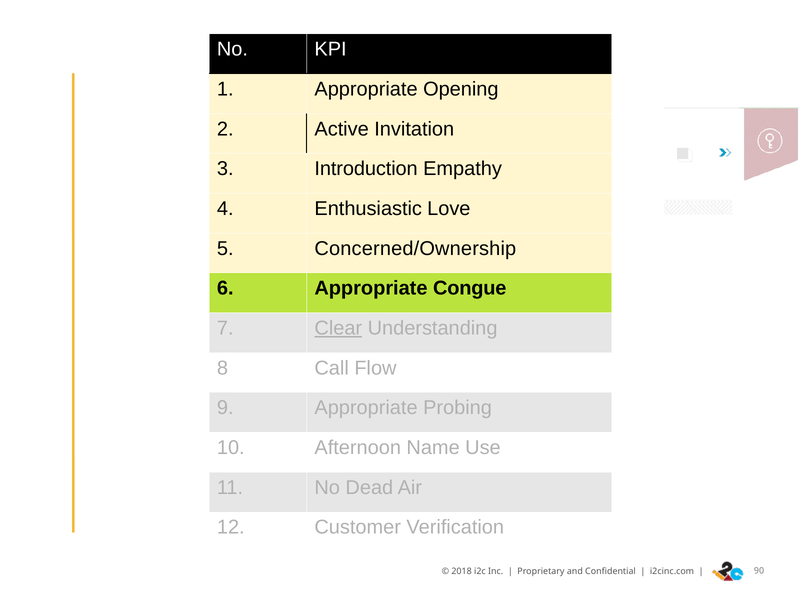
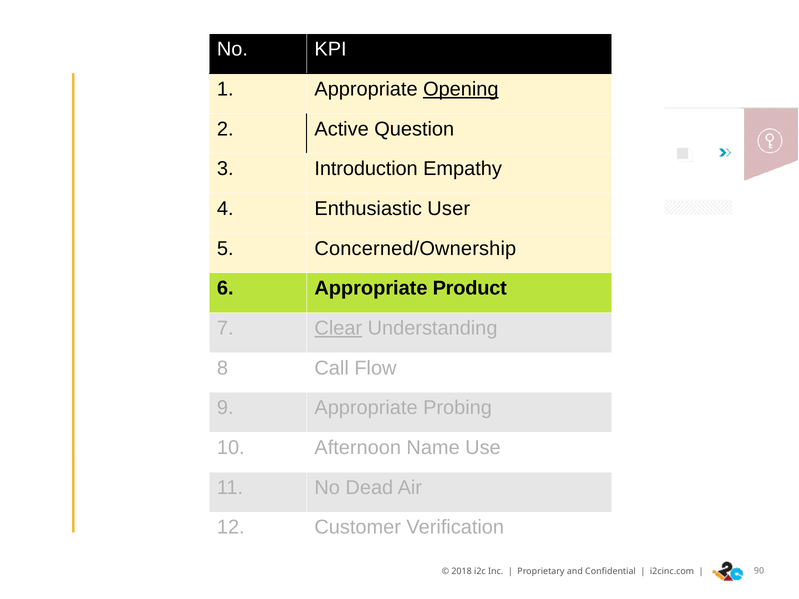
Opening underline: none -> present (461, 89)
Invitation: Invitation -> Question (414, 129)
Love: Love -> User (449, 209)
Congue: Congue -> Product (470, 288)
